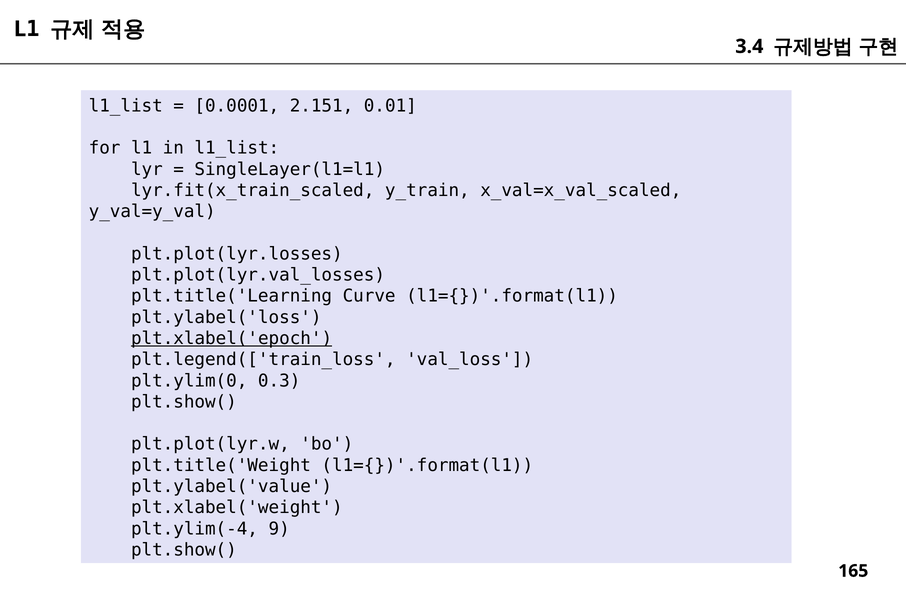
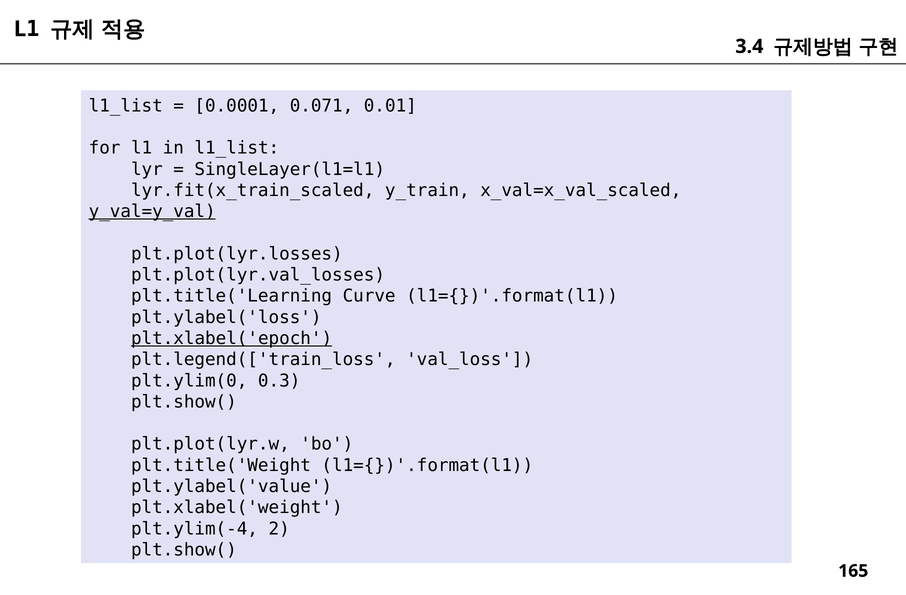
2.151: 2.151 -> 0.071 (322, 106)
y_val=y_val underline: none -> present (152, 212)
9: 9 -> 2 (279, 529)
